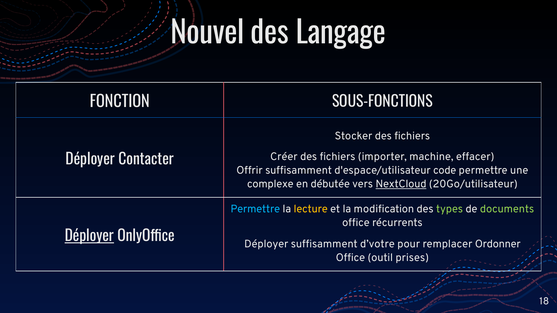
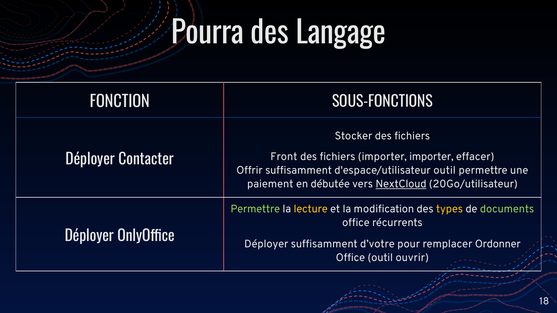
Nouvel: Nouvel -> Pourra (207, 33)
Créer: Créer -> Front (284, 157)
importer machine: machine -> importer (431, 157)
d'espace/utilisateur code: code -> outil (445, 170)
complexe: complexe -> paiement (270, 184)
Permettre colour: light blue -> light green (255, 209)
types colour: light green -> yellow (449, 209)
Déployer underline: present -> none (89, 236)
prises: prises -> ouvrir (412, 258)
